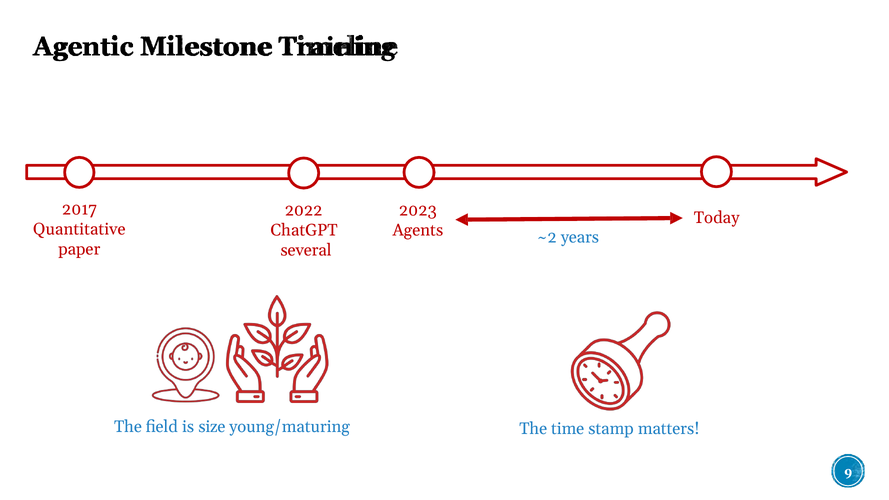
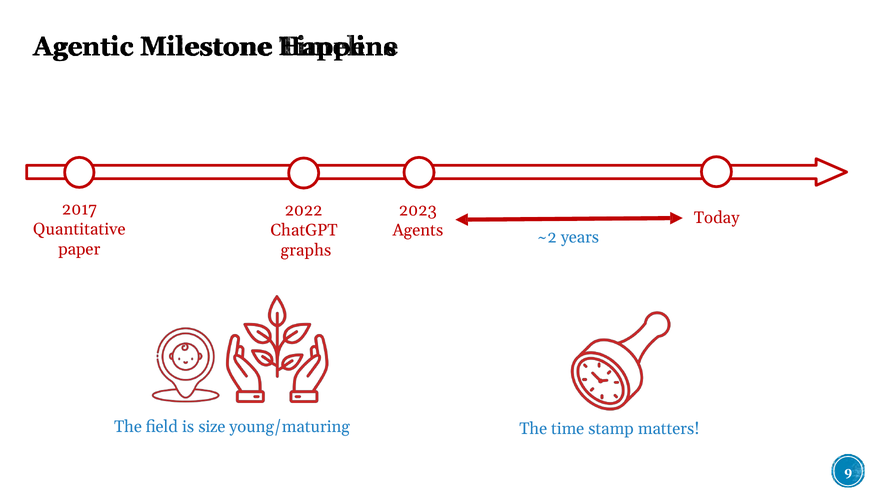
Training: Training -> Happens (337, 47)
several: several -> graphs (306, 250)
